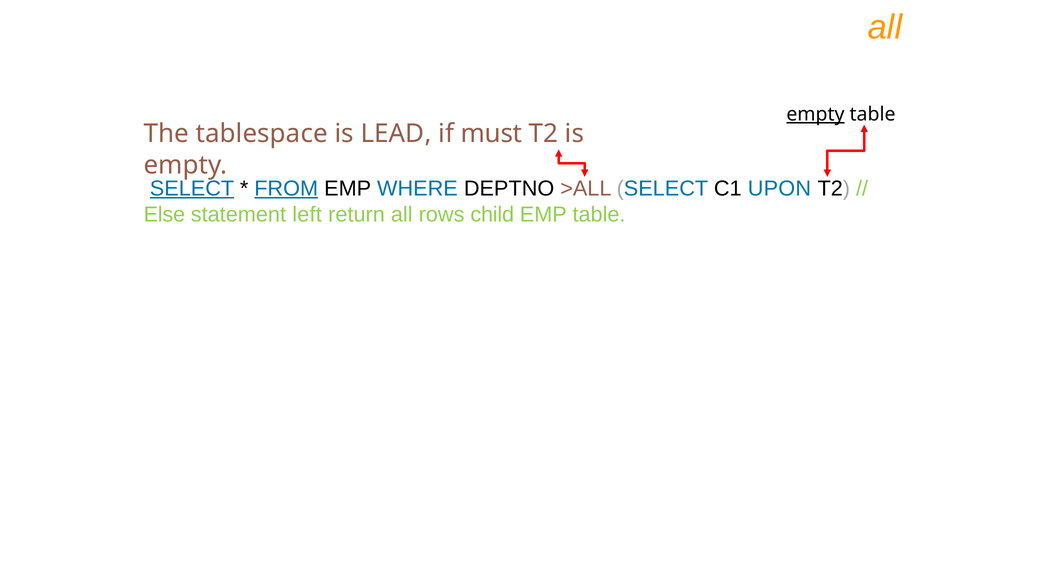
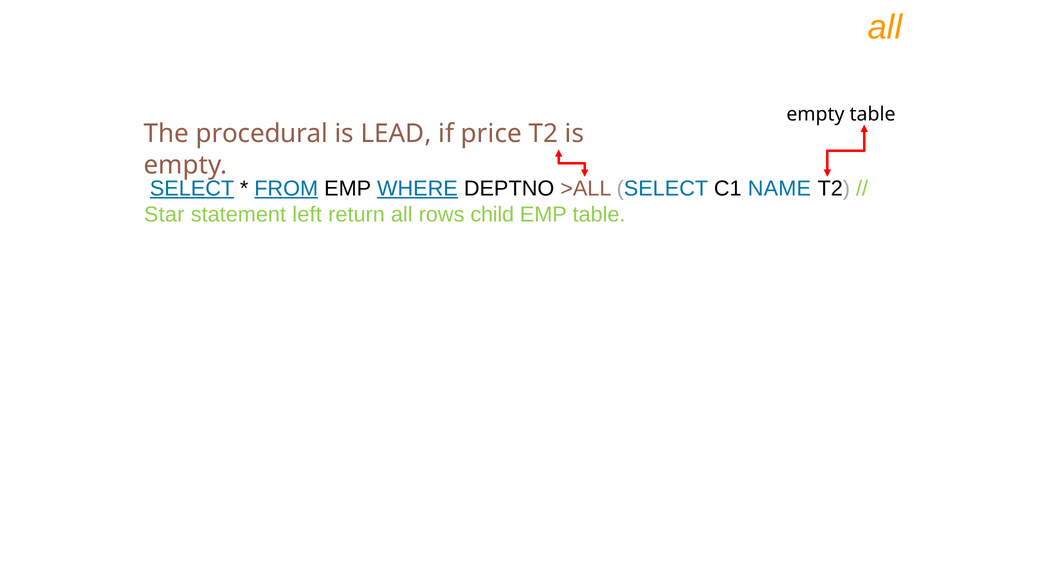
empty underline: present -> none (815, 114)
tablespace: tablespace -> procedural (262, 134)
must: must -> price (491, 134)
WHERE underline: none -> present (417, 188)
UPON: UPON -> NAME (779, 188)
Else: Else -> Star (164, 214)
